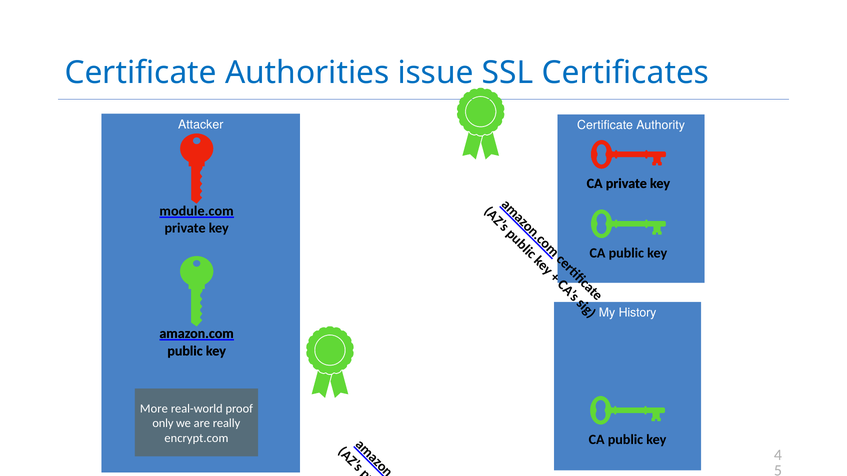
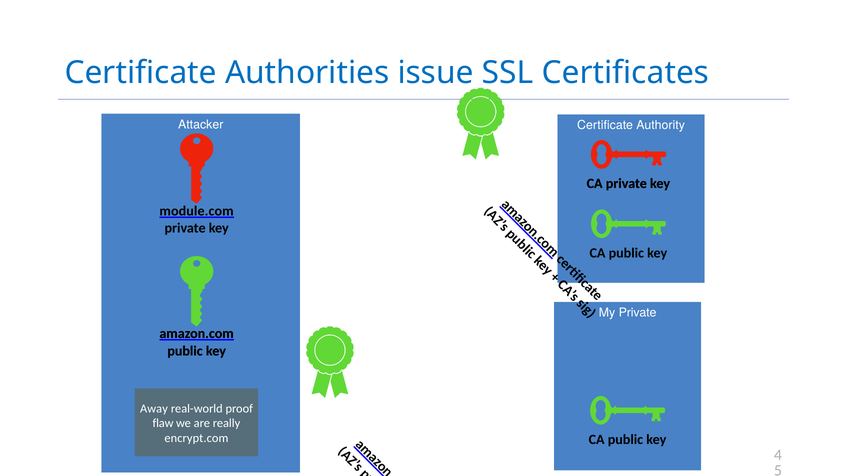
My History: History -> Private (638, 313)
More: More -> Away (154, 409)
only: only -> flaw (163, 424)
